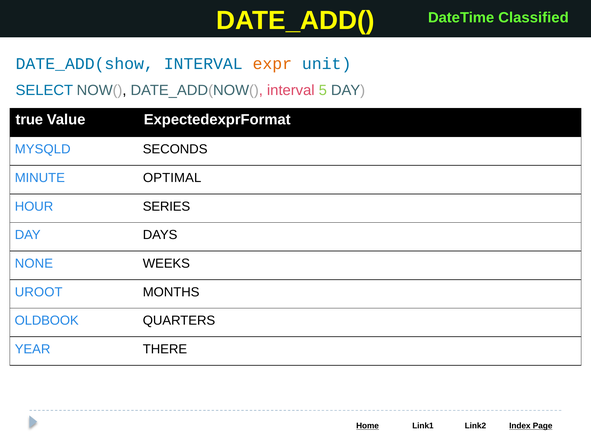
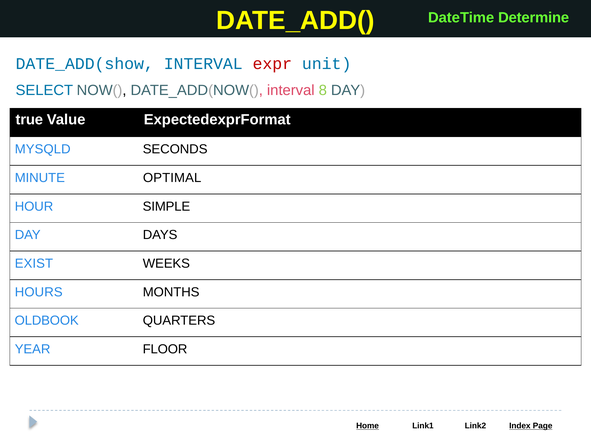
Classified: Classified -> Determine (534, 18)
expr colour: orange -> red (272, 64)
5: 5 -> 8 (323, 90)
SERIES: SERIES -> SIMPLE (166, 206)
NONE: NONE -> EXIST (34, 264)
UROOT: UROOT -> HOURS (39, 292)
THERE: THERE -> FLOOR (165, 349)
